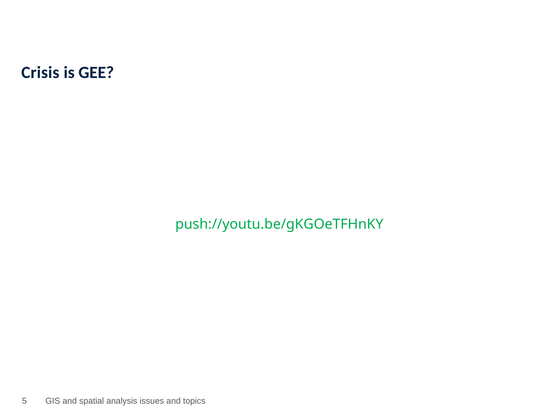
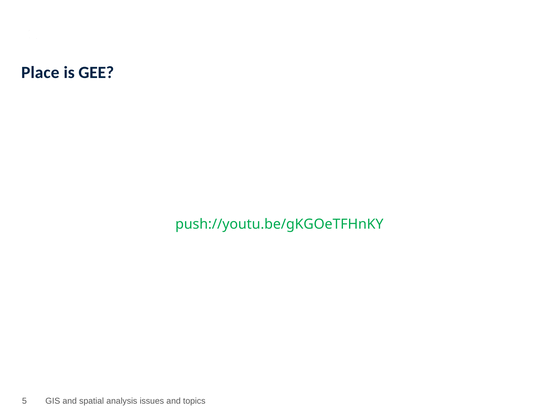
Crisis: Crisis -> Place (40, 73)
